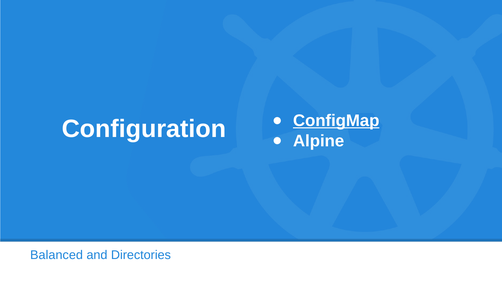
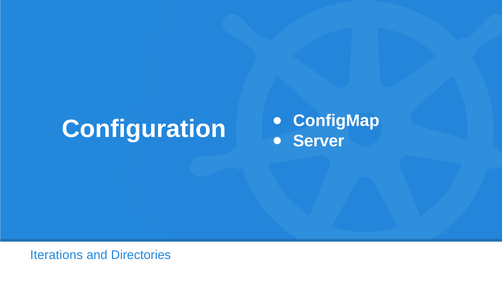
ConfigMap underline: present -> none (336, 121)
Alpine: Alpine -> Server (319, 141)
Balanced: Balanced -> Iterations (57, 255)
